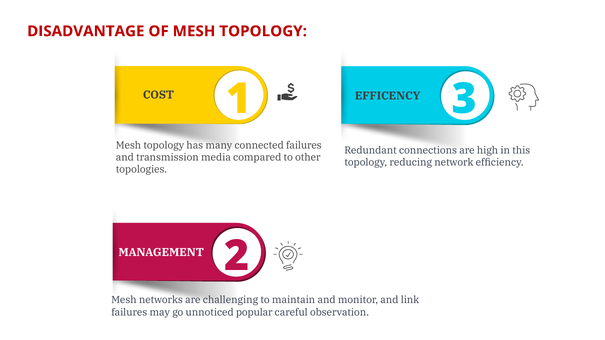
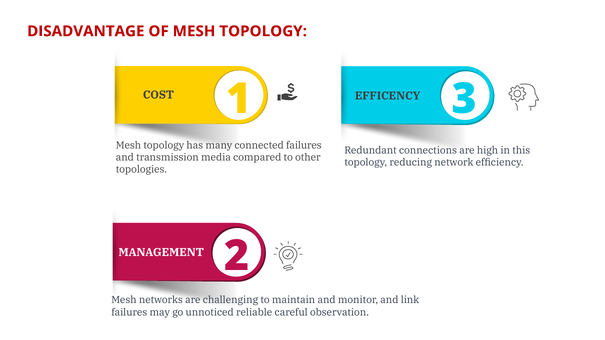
popular: popular -> reliable (254, 312)
